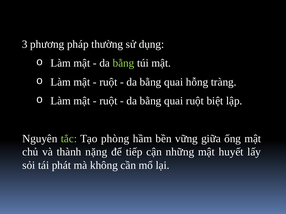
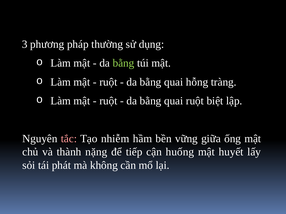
tắc colour: light green -> pink (69, 139)
phòng: phòng -> nhiễm (115, 139)
những: những -> huống (180, 152)
